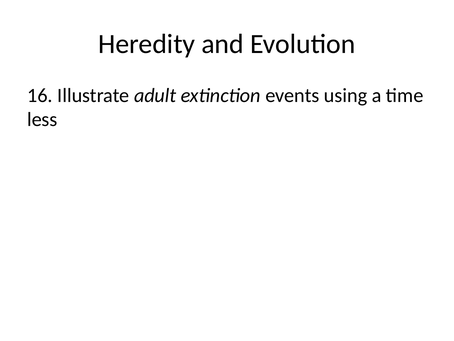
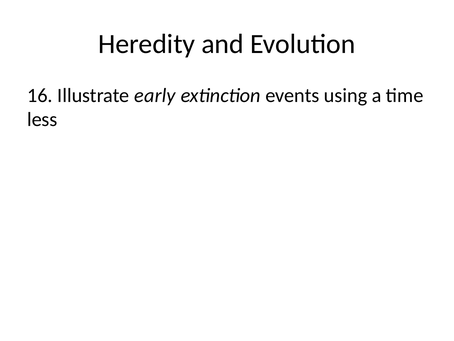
adult: adult -> early (155, 95)
